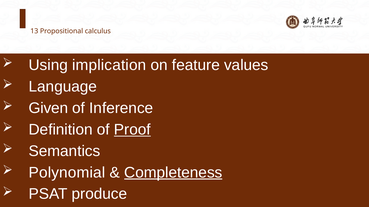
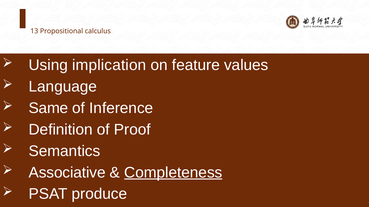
Given: Given -> Same (48, 108)
Proof underline: present -> none (132, 130)
Polynomial: Polynomial -> Associative (67, 173)
